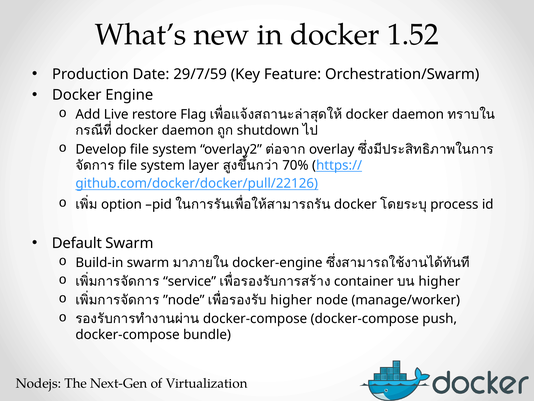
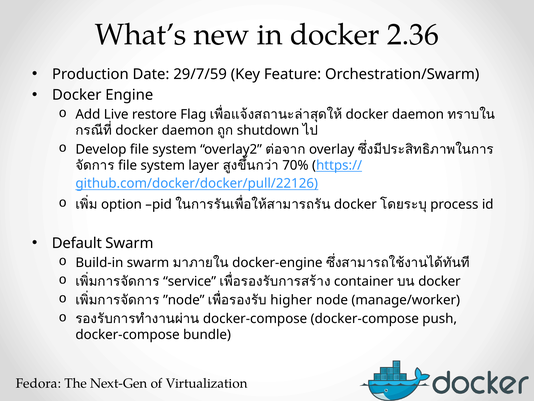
1.52: 1.52 -> 2.36 (413, 35)
higher: higher -> docker (439, 281)
Nodejs: Nodejs -> Fedora (38, 383)
